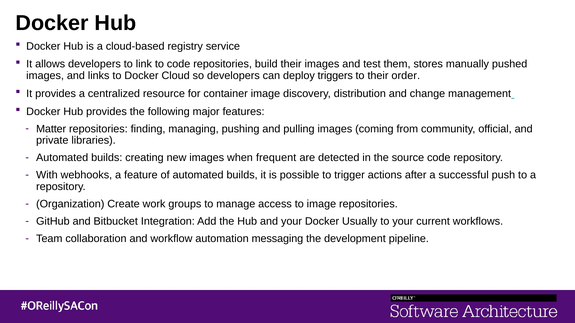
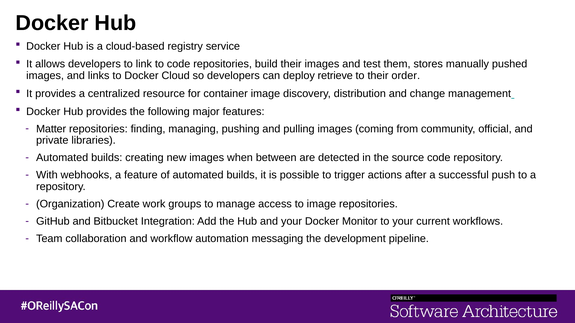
triggers: triggers -> retrieve (335, 76)
frequent: frequent -> between (276, 158)
Usually: Usually -> Monitor (360, 222)
